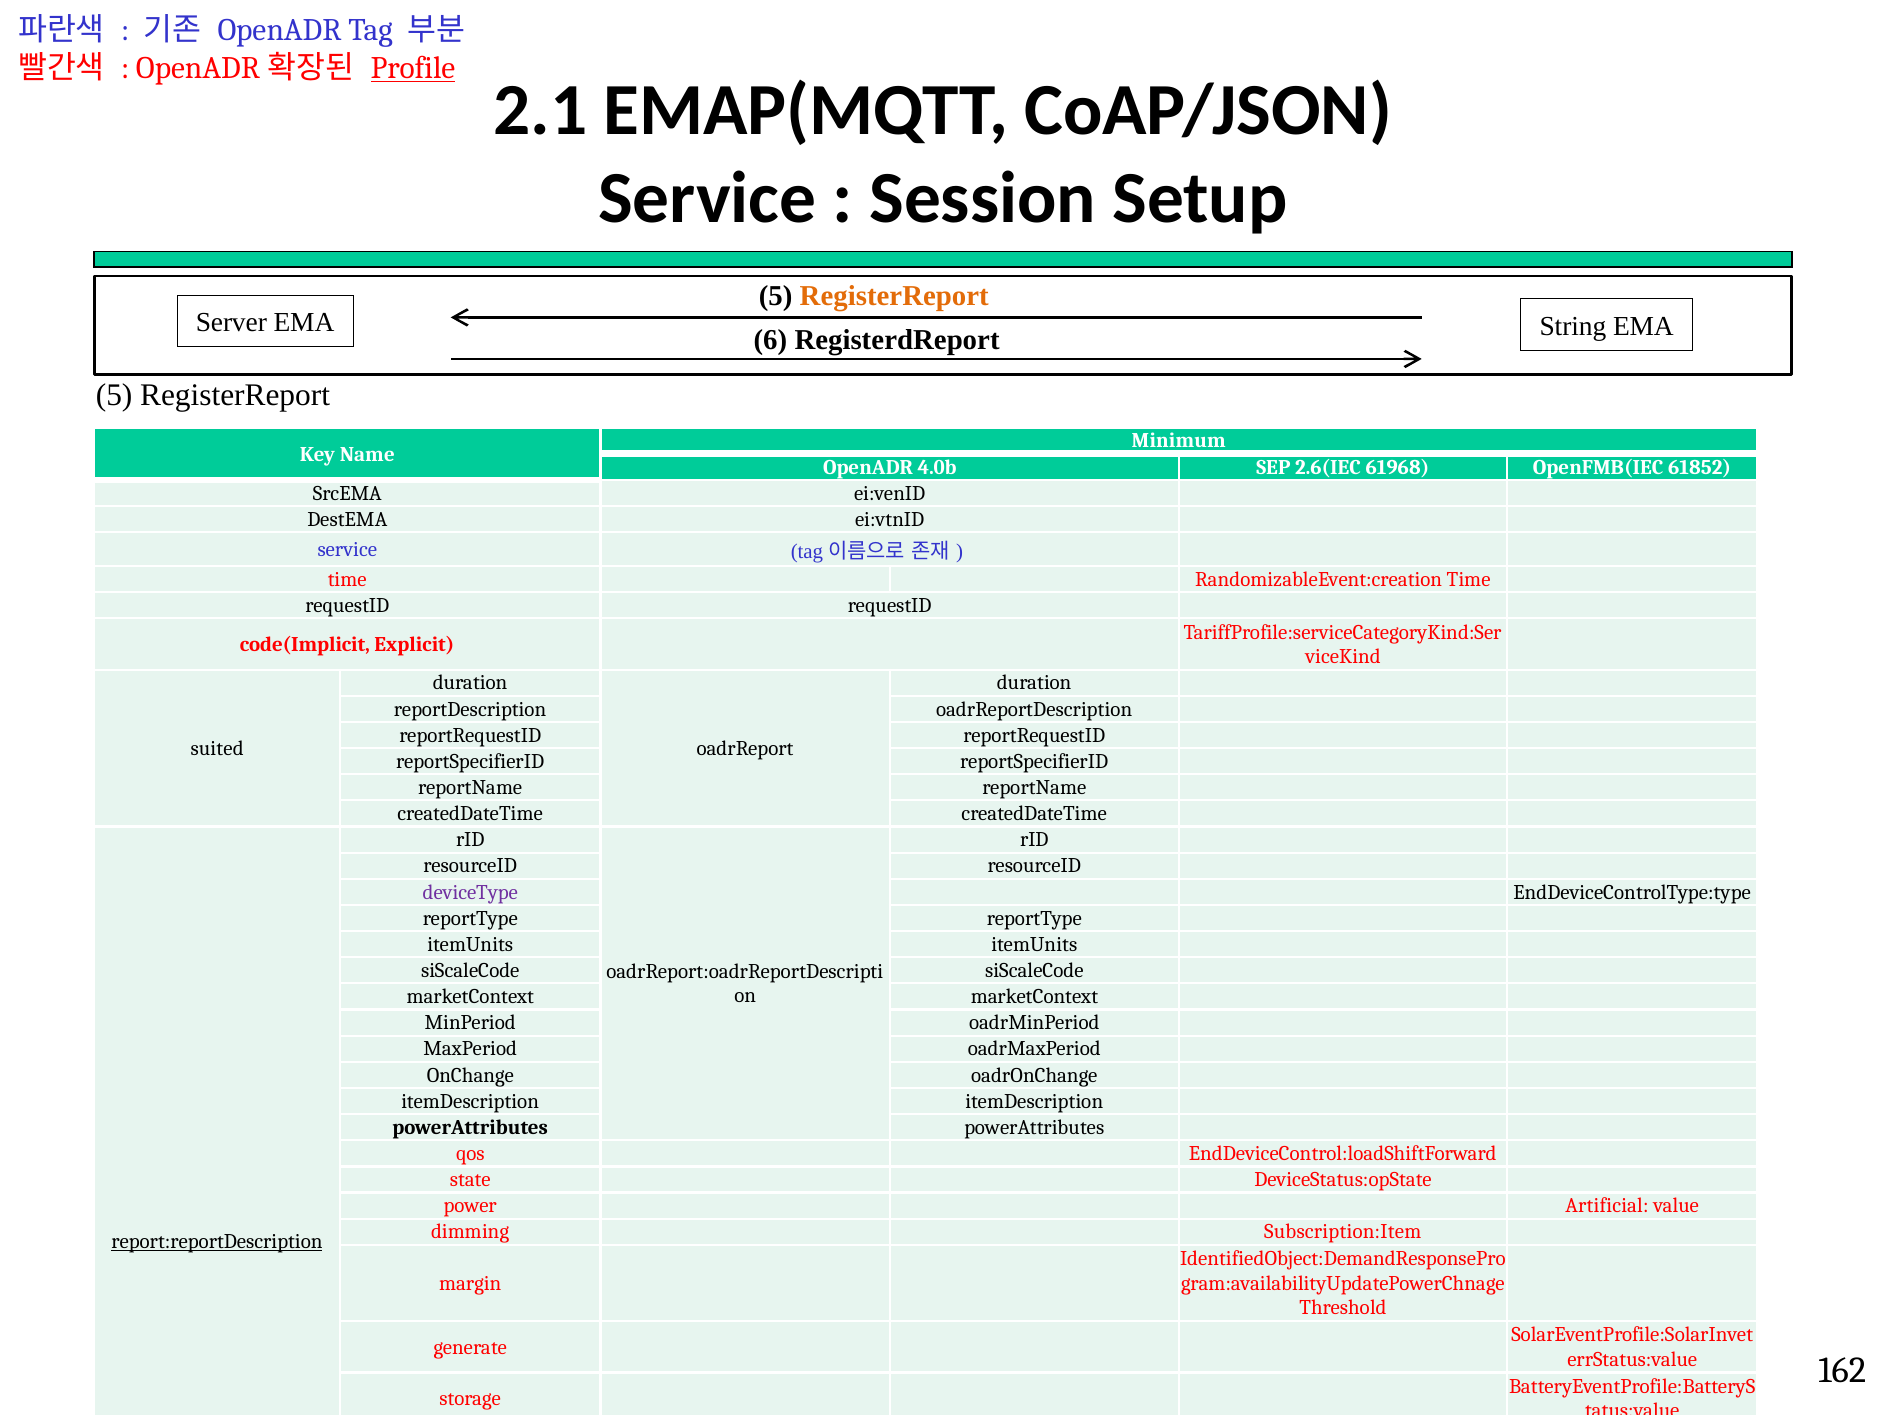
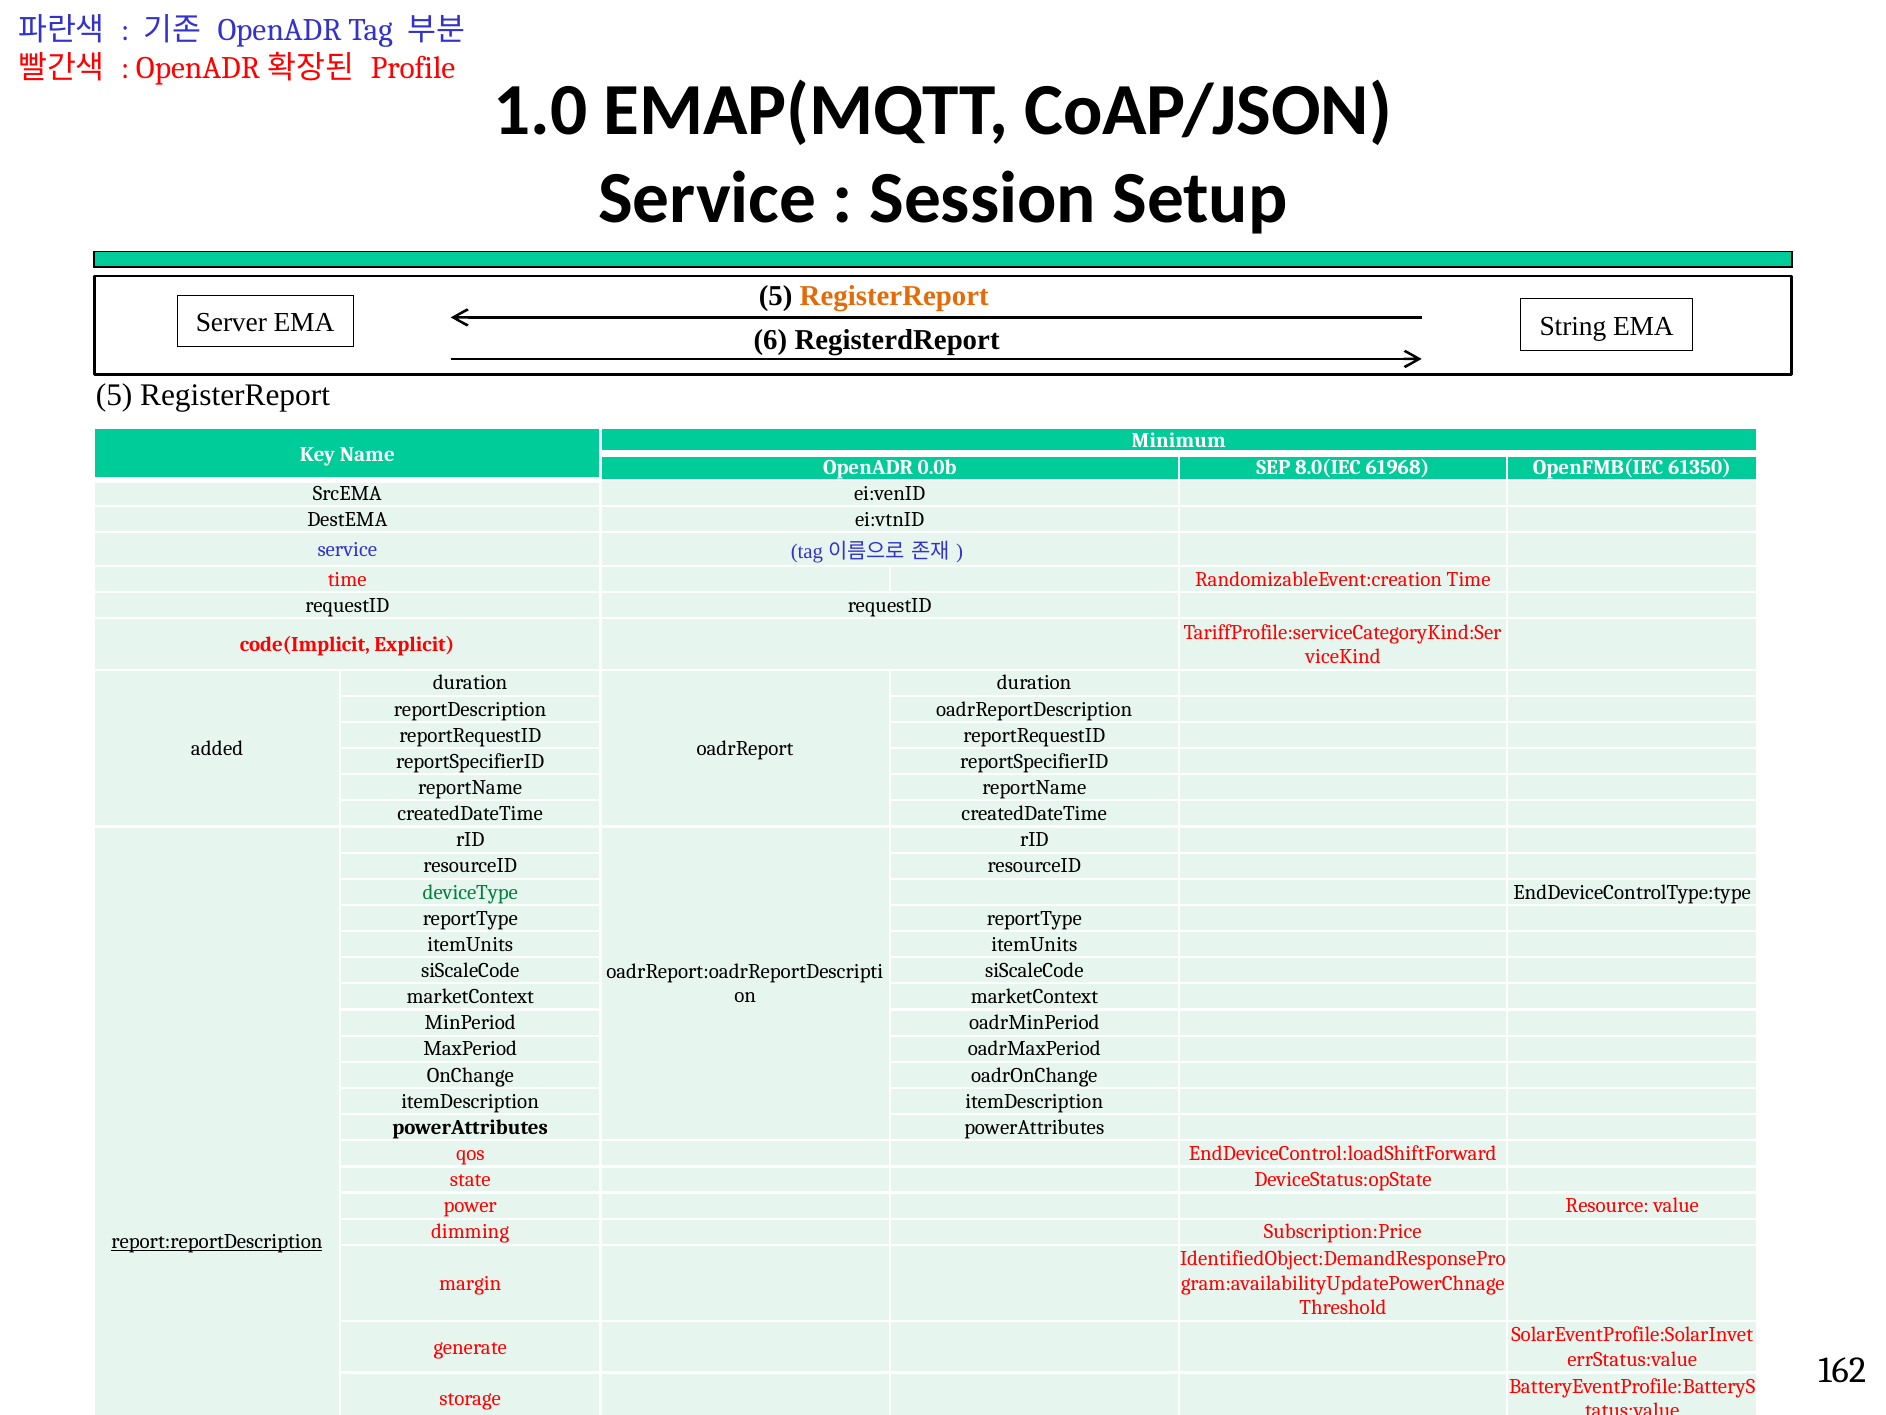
Profile underline: present -> none (413, 68)
2.1: 2.1 -> 1.0 (540, 110)
4.0b: 4.0b -> 0.0b (937, 467)
2.6(IEC: 2.6(IEC -> 8.0(IEC (1328, 467)
61852: 61852 -> 61350 (1700, 467)
suited: suited -> added (217, 748)
deviceType colour: purple -> green (470, 892)
Artificial: Artificial -> Resource (1607, 1205)
Subscription:Item: Subscription:Item -> Subscription:Price (1343, 1232)
